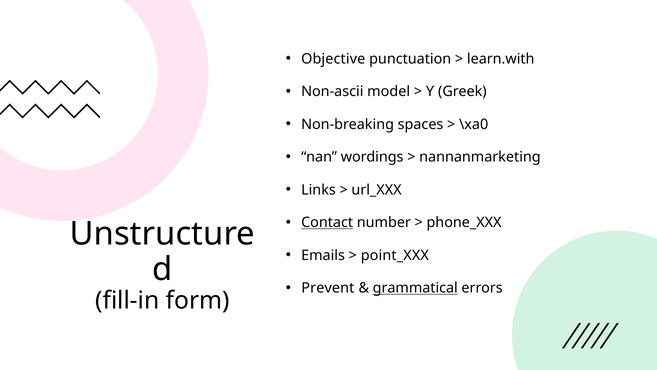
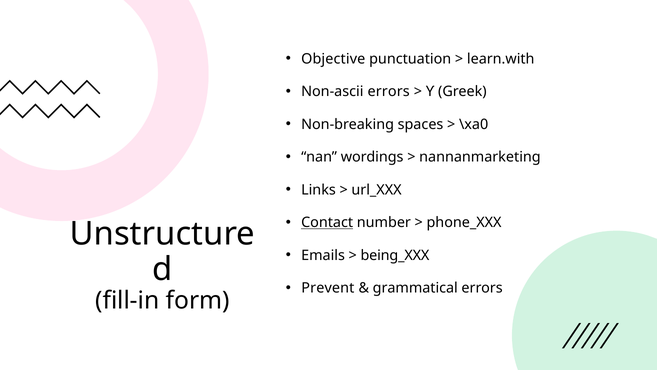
Non-ascii model: model -> errors (389, 91)
point_XXX: point_XXX -> being_XXX (395, 255)
grammatical underline: present -> none (415, 288)
